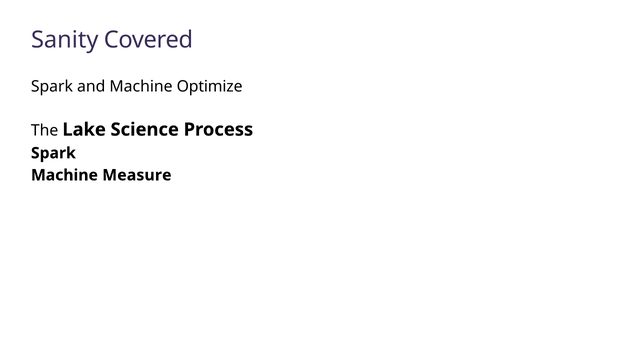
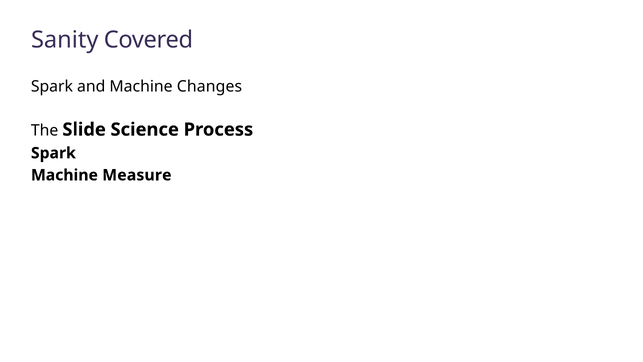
Optimize: Optimize -> Changes (209, 86)
Lake: Lake -> Slide (84, 129)
